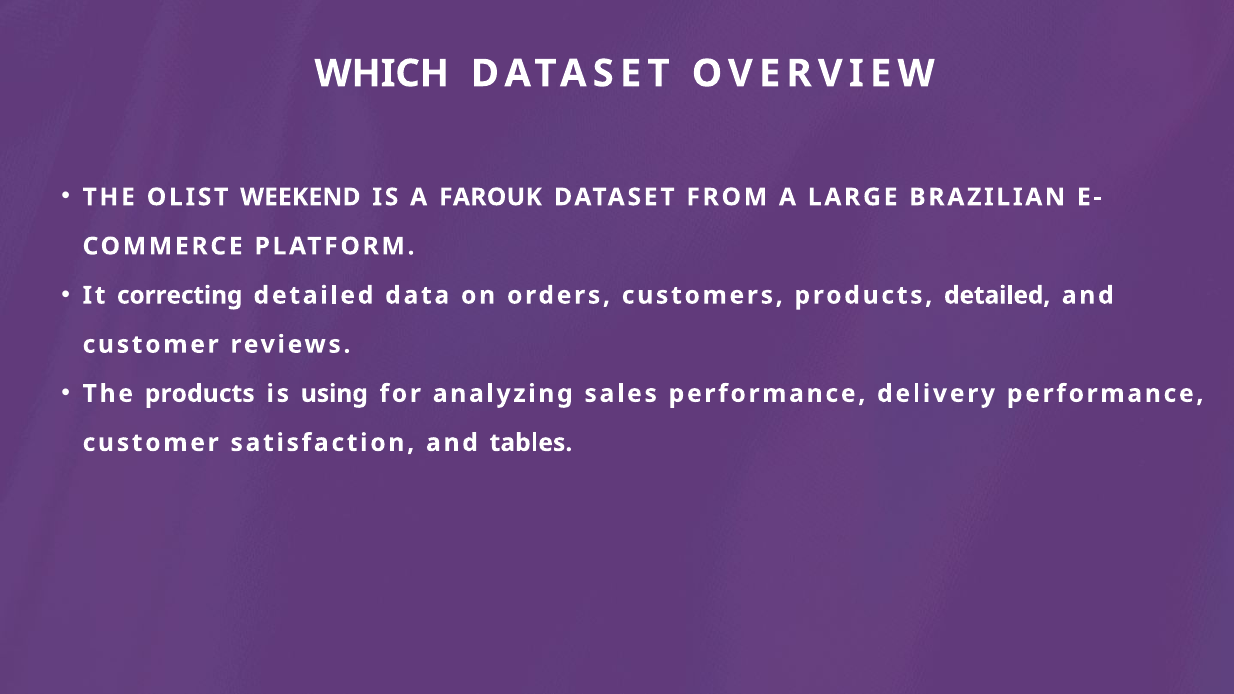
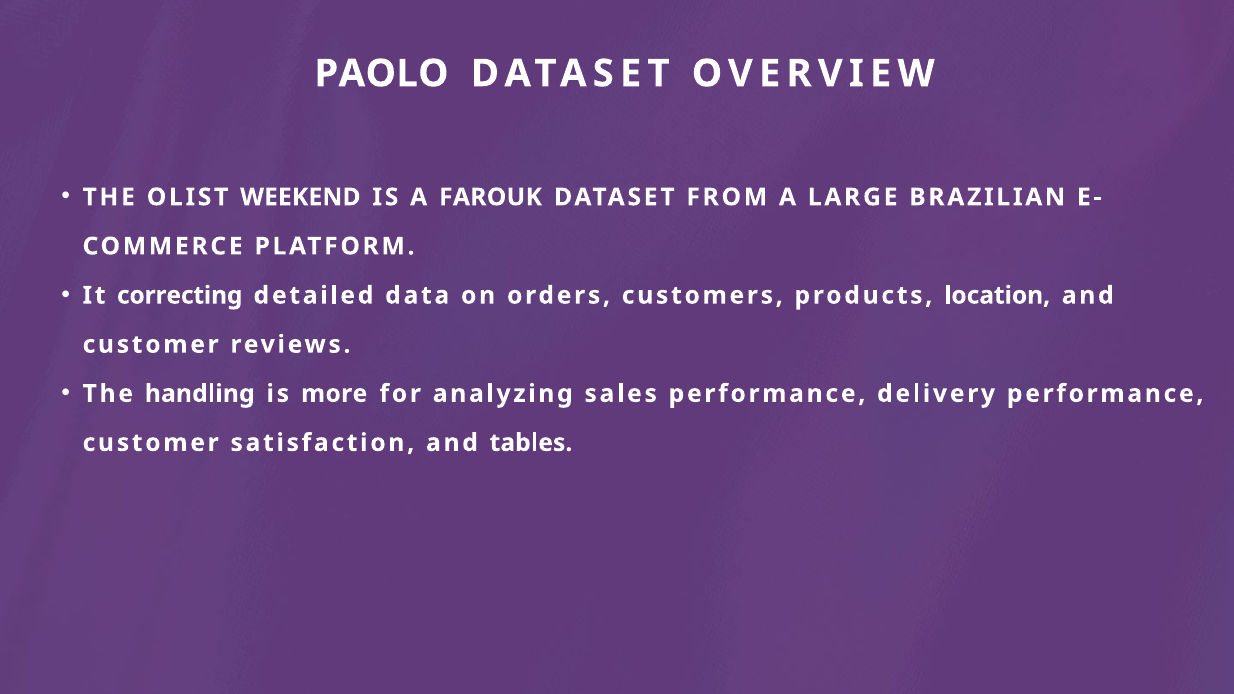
WHICH: WHICH -> PAOLO (382, 74)
products detailed: detailed -> location (997, 295)
The products: products -> handling (200, 394)
using: using -> more (334, 394)
